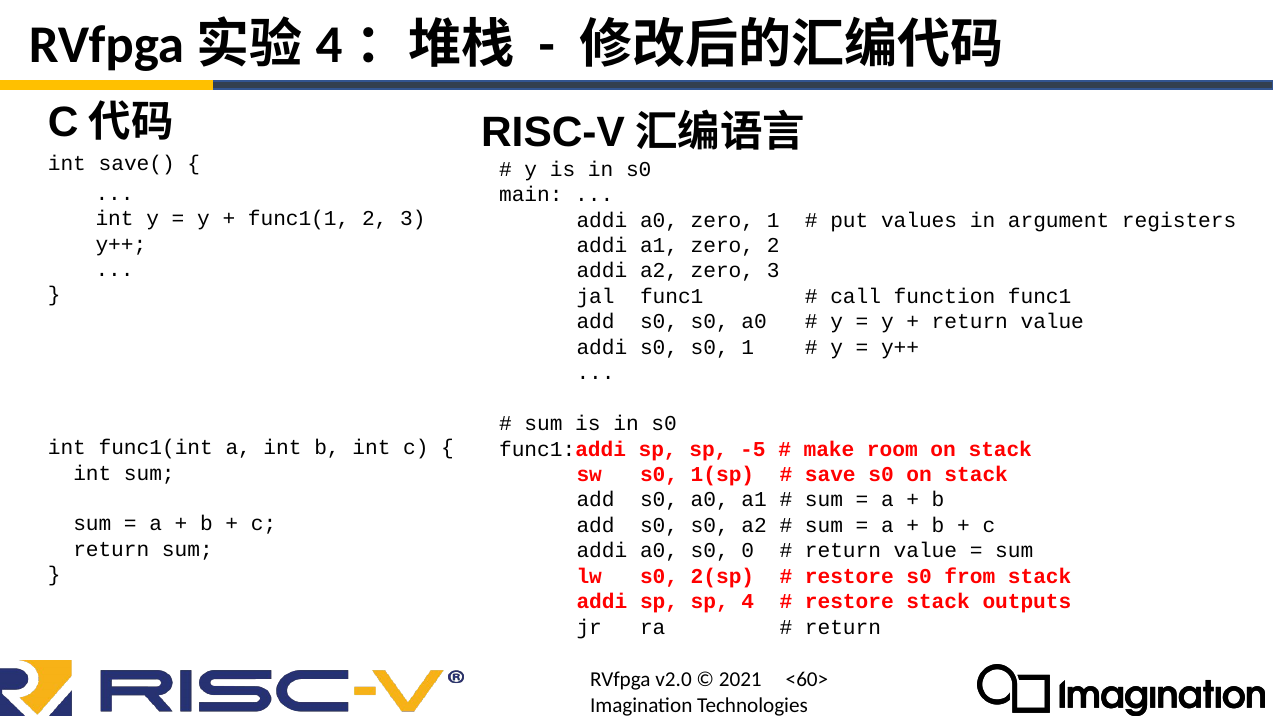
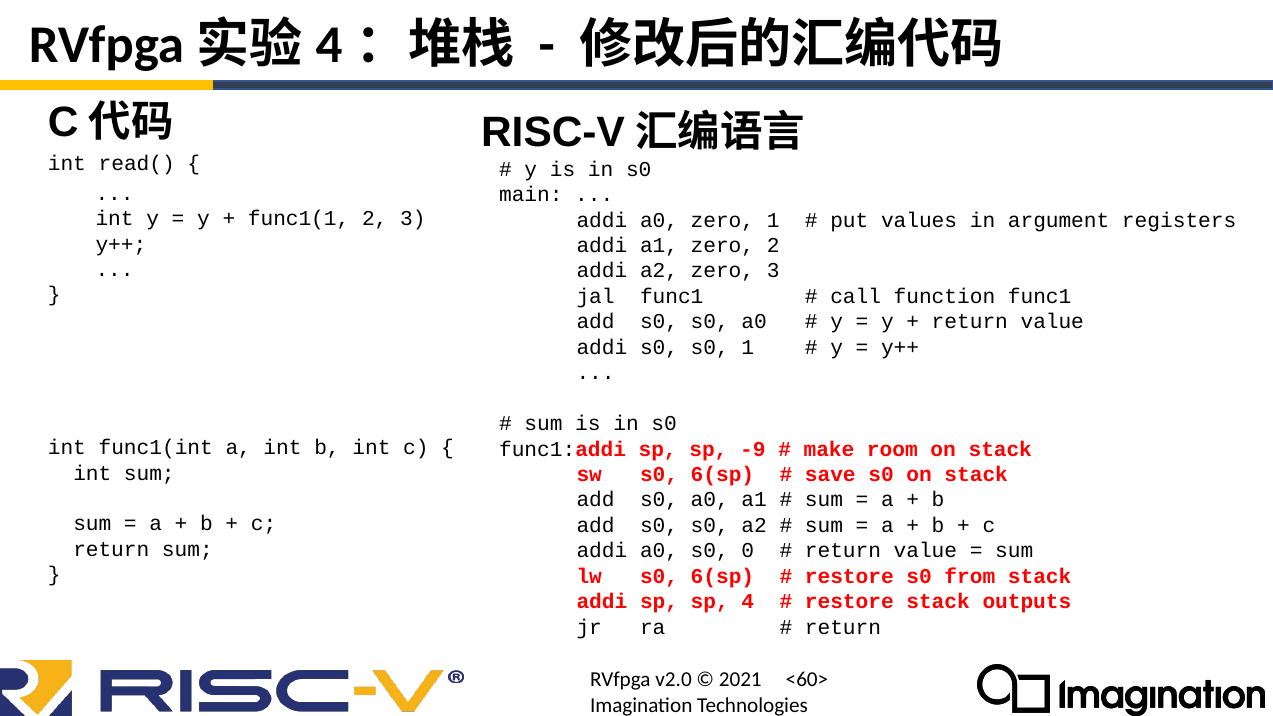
save(: save( -> read( (137, 163)
-5: -5 -> -9 (753, 449)
sw s0 1(sp: 1(sp -> 6(sp (722, 475)
lw s0 2(sp: 2(sp -> 6(sp (722, 576)
